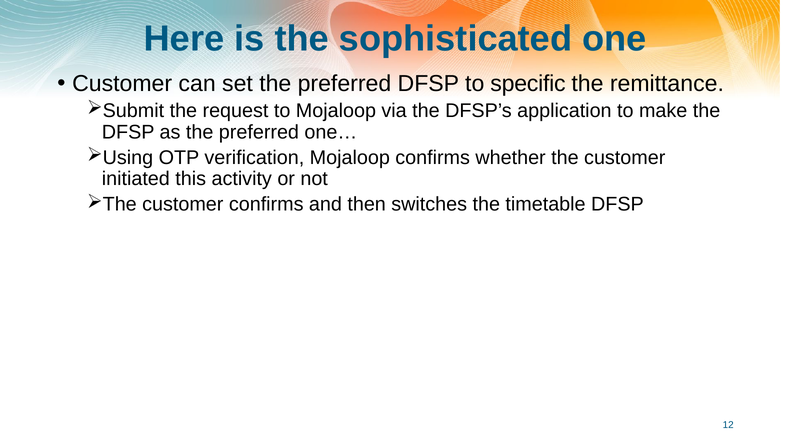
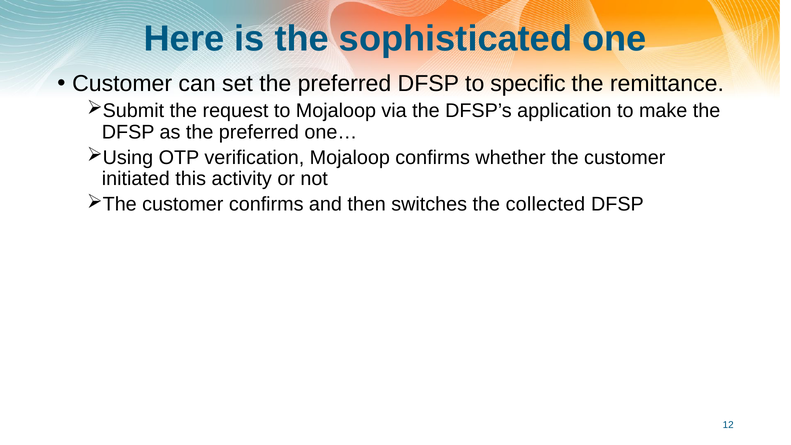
timetable: timetable -> collected (545, 204)
